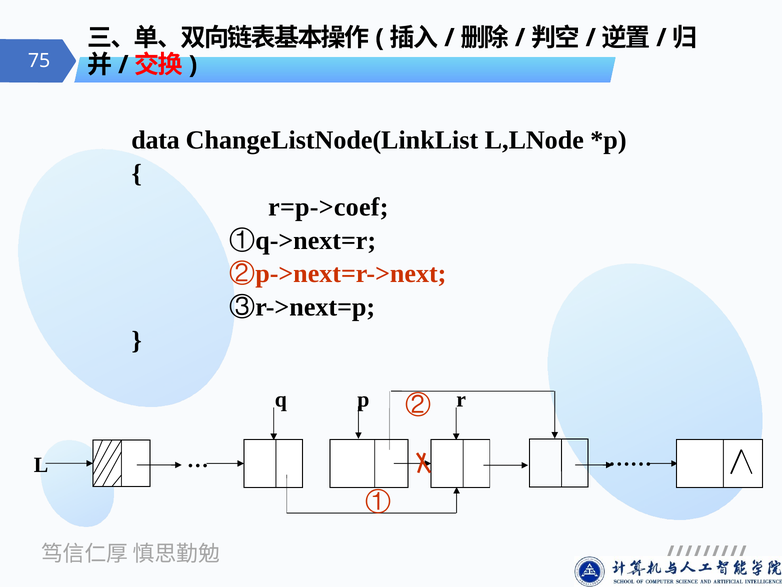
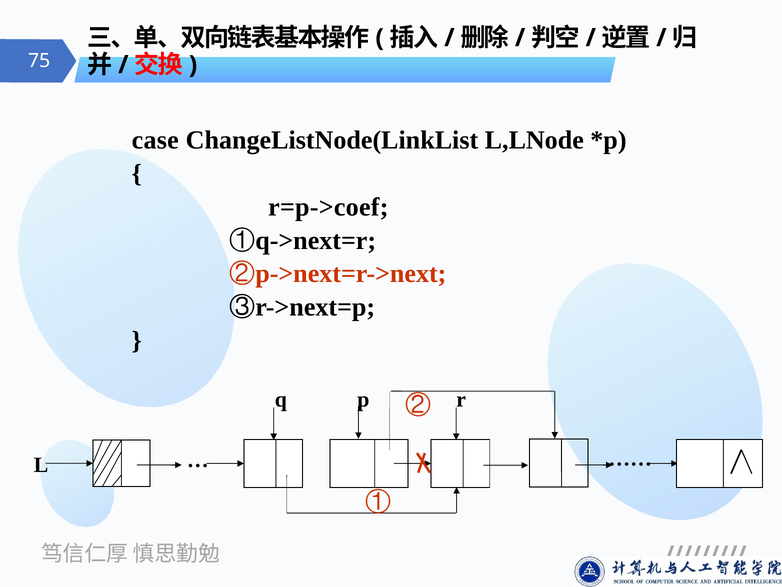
data: data -> case (155, 140)
